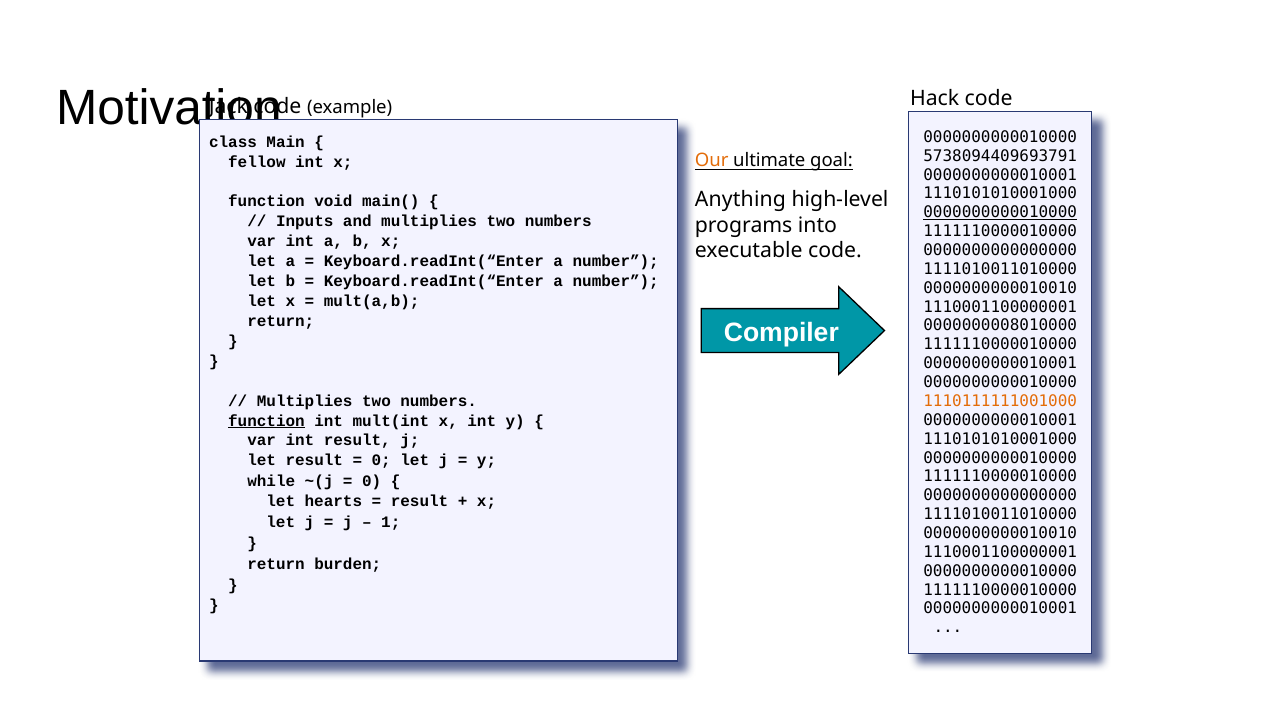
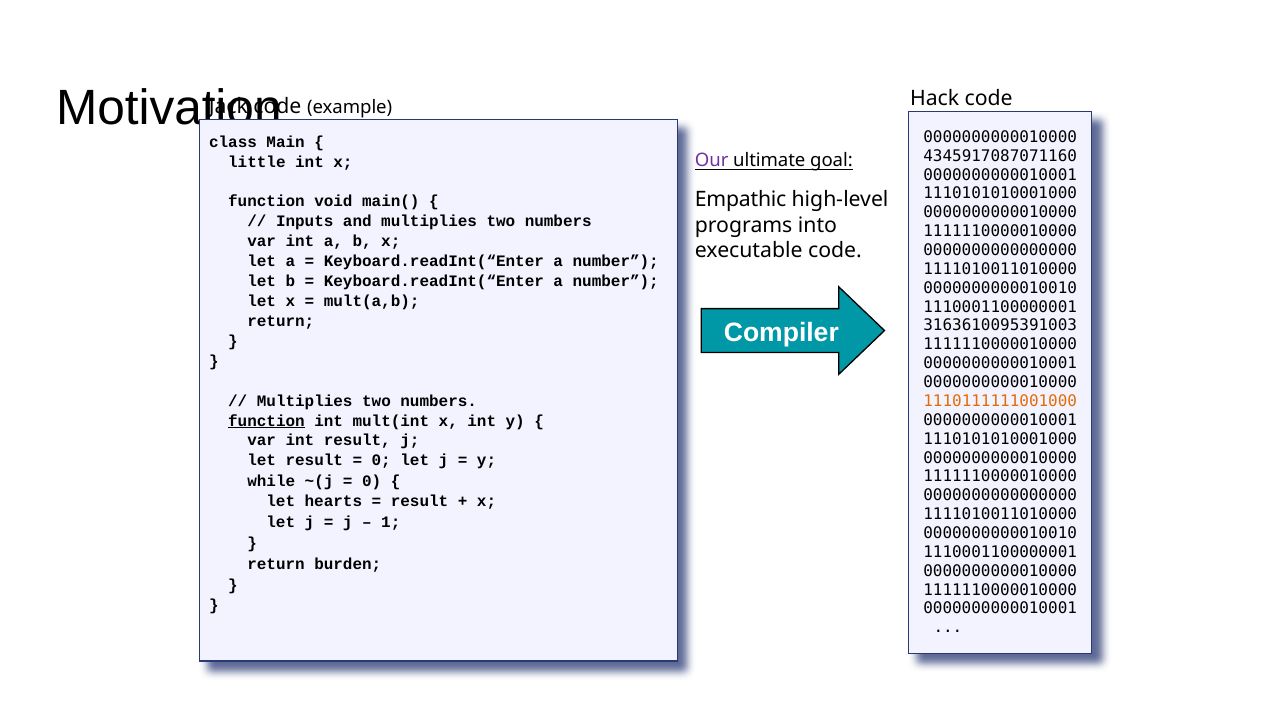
5738094409693791: 5738094409693791 -> 4345917087071160 (1000, 156)
Our colour: orange -> purple (712, 161)
fellow: fellow -> little (257, 162)
Anything: Anything -> Empathic (741, 200)
0000000000010000 underline: present -> none (1000, 213)
0000000008010000: 0000000008010000 -> 3163610095391003 (1000, 326)
